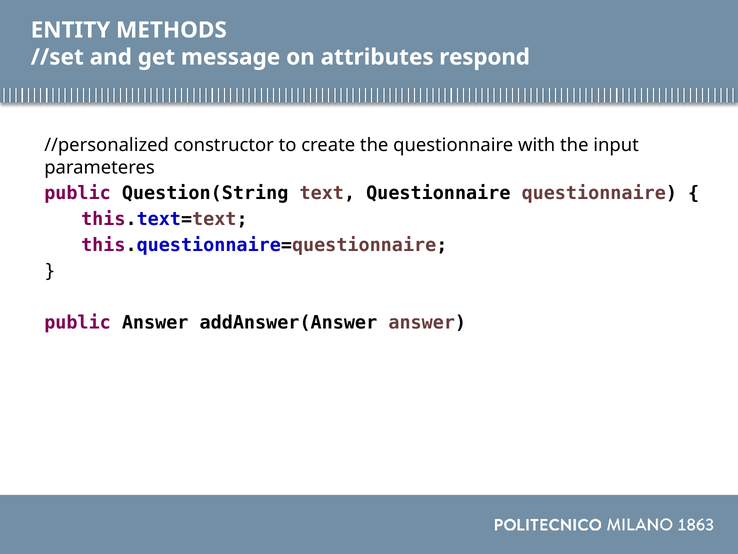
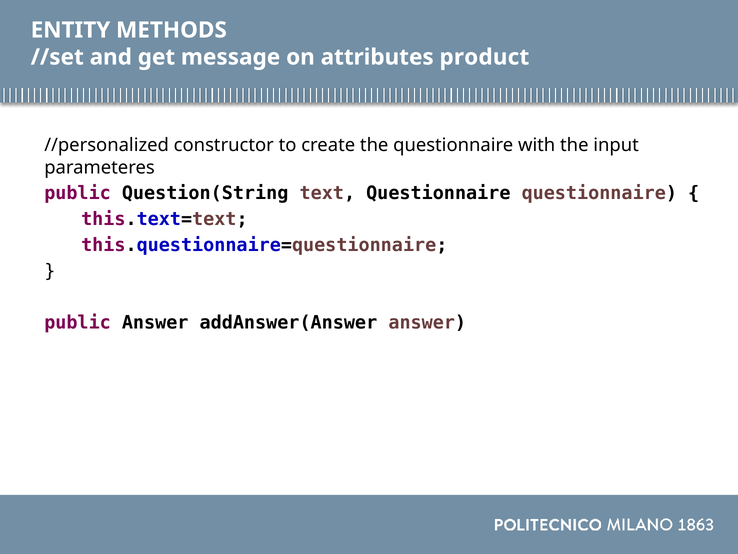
respond: respond -> product (484, 57)
